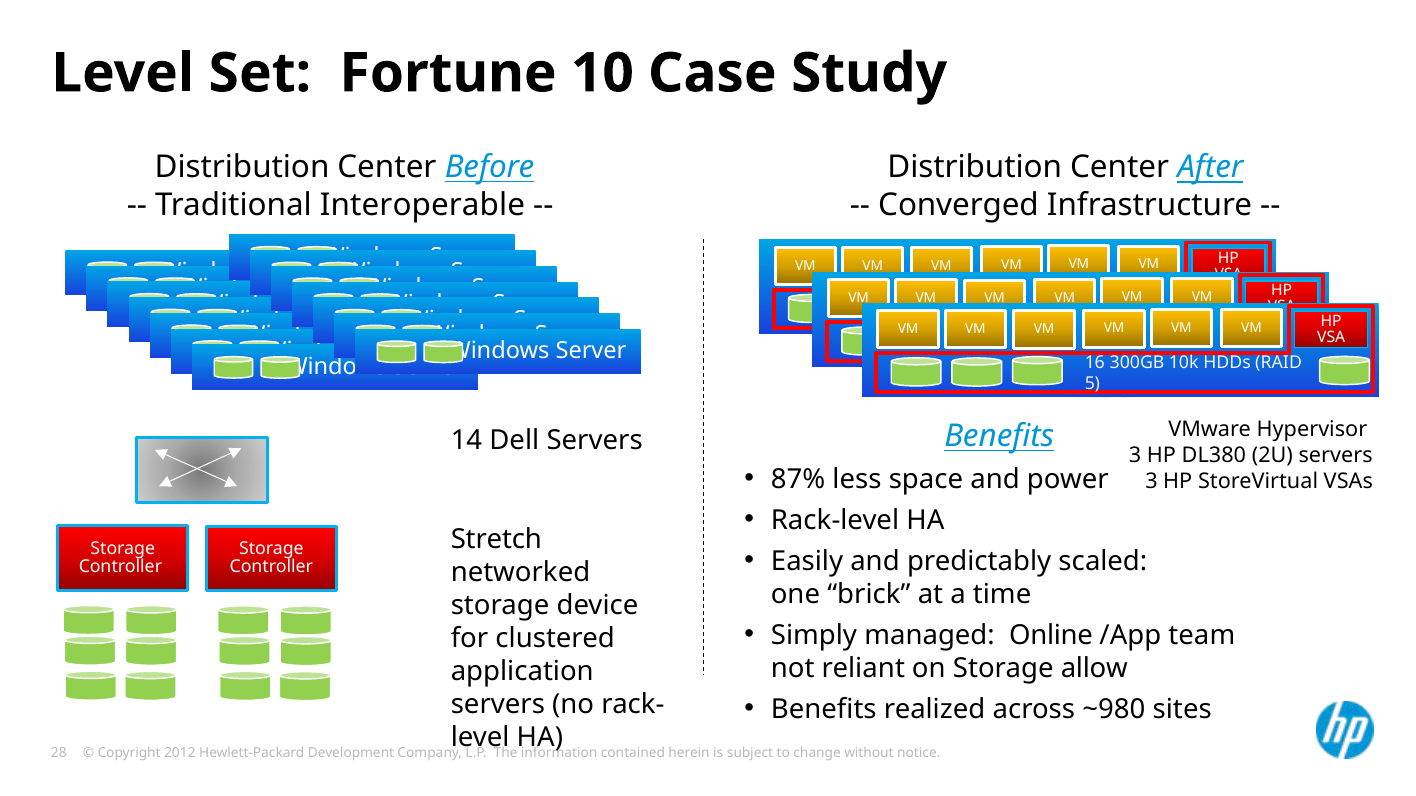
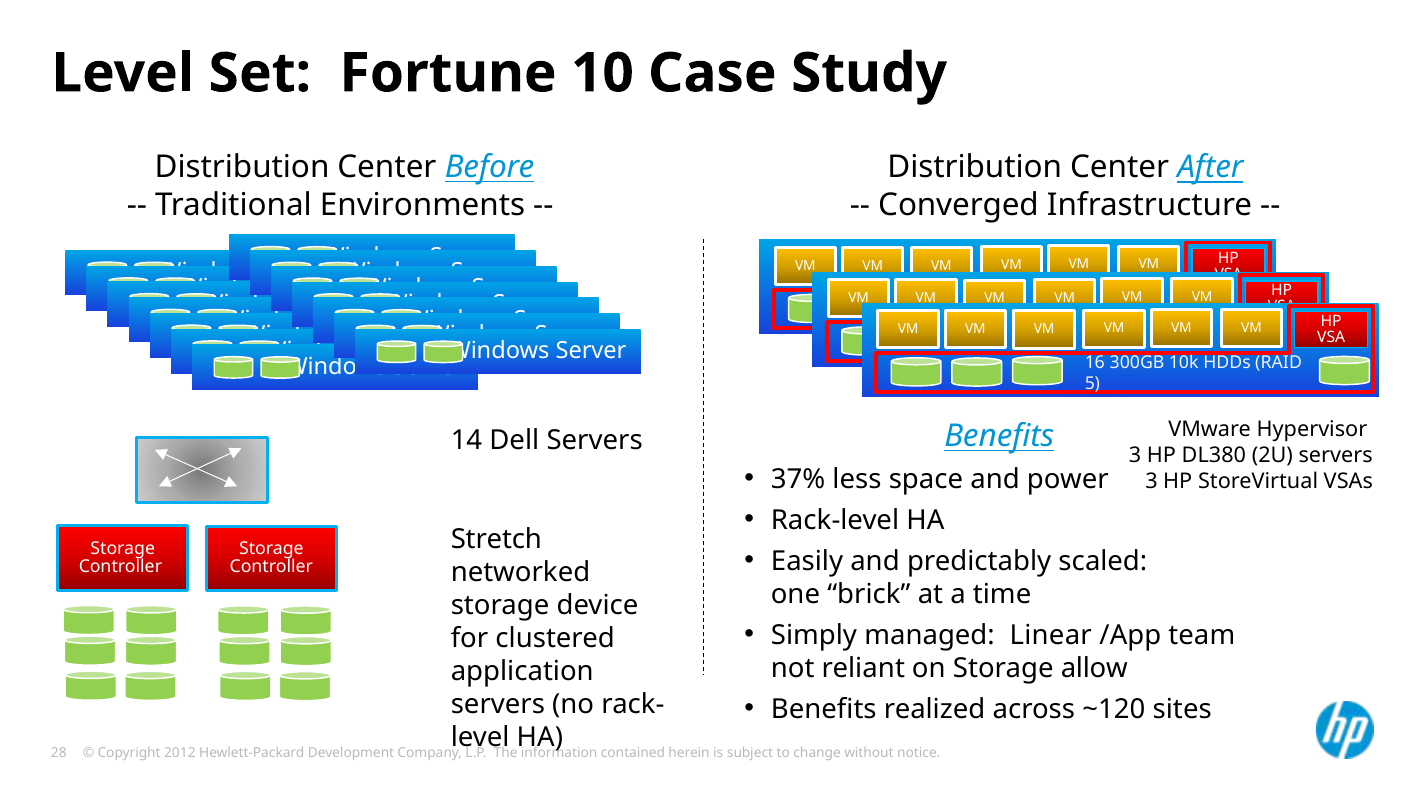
Interoperable: Interoperable -> Environments (423, 205)
87%: 87% -> 37% (798, 479)
Online: Online -> Linear (1051, 636)
~980: ~980 -> ~120 (1114, 710)
